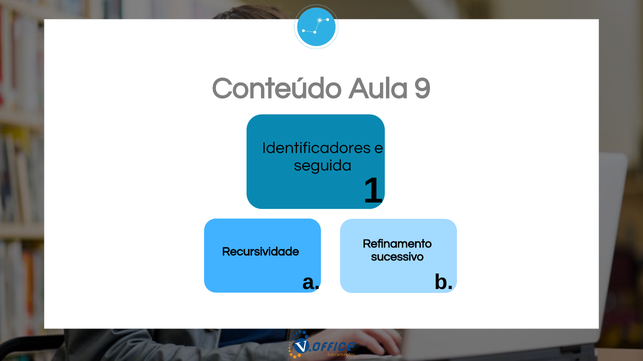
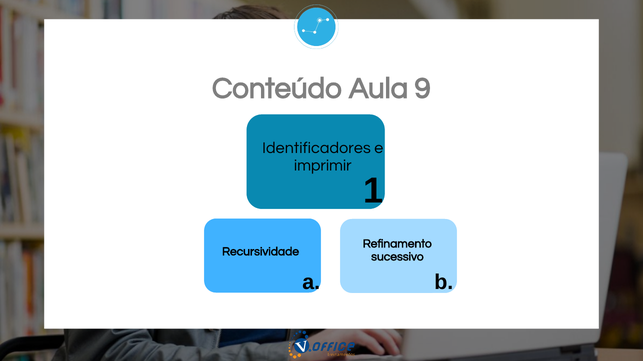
seguida: seguida -> imprimir (323, 166)
